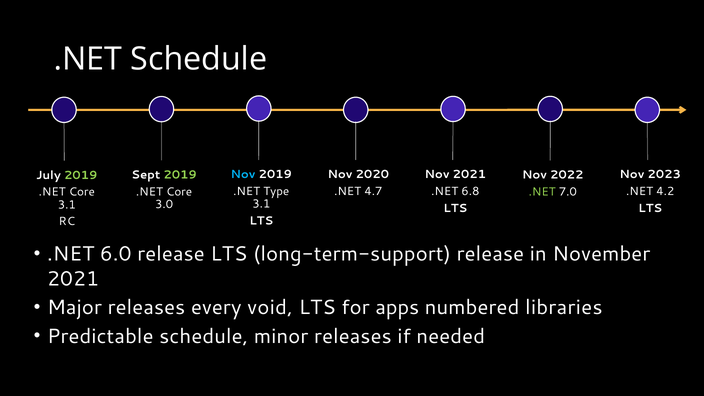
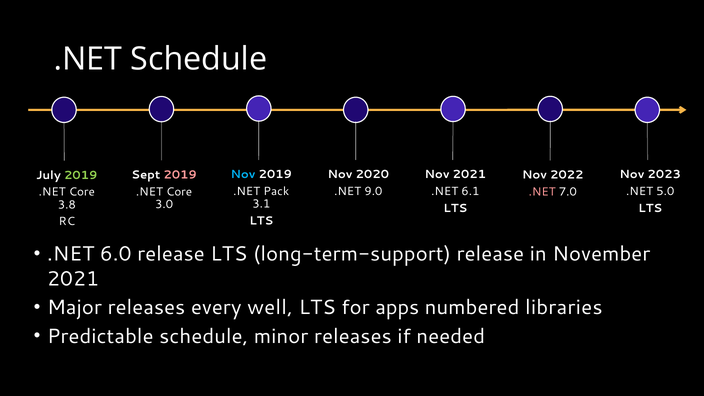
2019 colour: light green -> pink (180, 175)
Type: Type -> Pack (276, 191)
4.7: 4.7 -> 9.0 (373, 191)
6.8: 6.8 -> 6.1 (470, 191)
4.2: 4.2 -> 5.0 (665, 191)
.NET colour: light green -> pink (542, 192)
3.1: 3.1 -> 3.8 (67, 205)
void: void -> well (270, 308)
